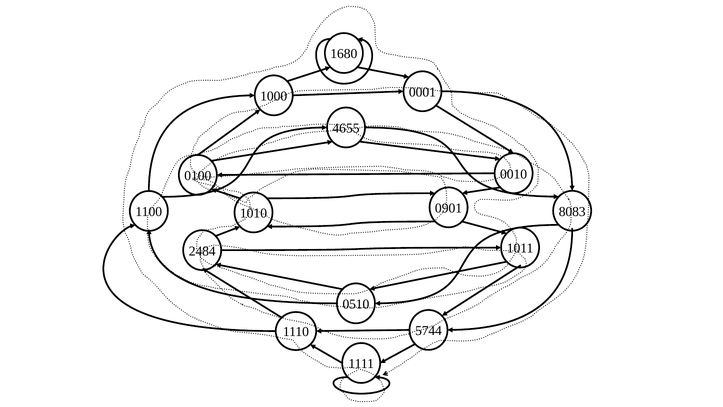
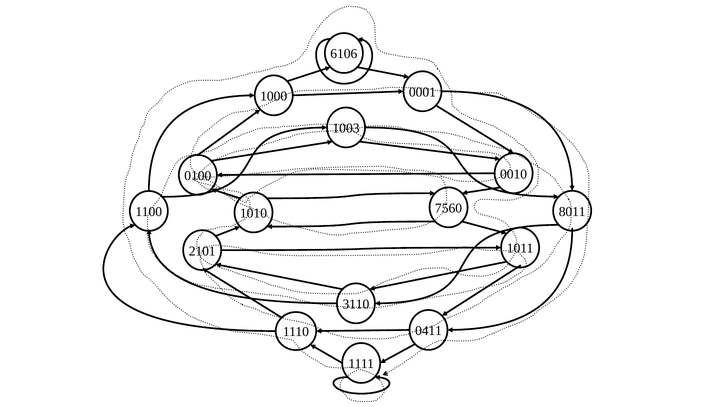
1680: 1680 -> 6106 (344, 54)
4655: 4655 -> 1003 (346, 128)
0901: 0901 -> 7560 (449, 208)
8083: 8083 -> 8011 (572, 212)
2484: 2484 -> 2101 (202, 251)
0510: 0510 -> 3110 (356, 304)
5744: 5744 -> 0411 (429, 331)
